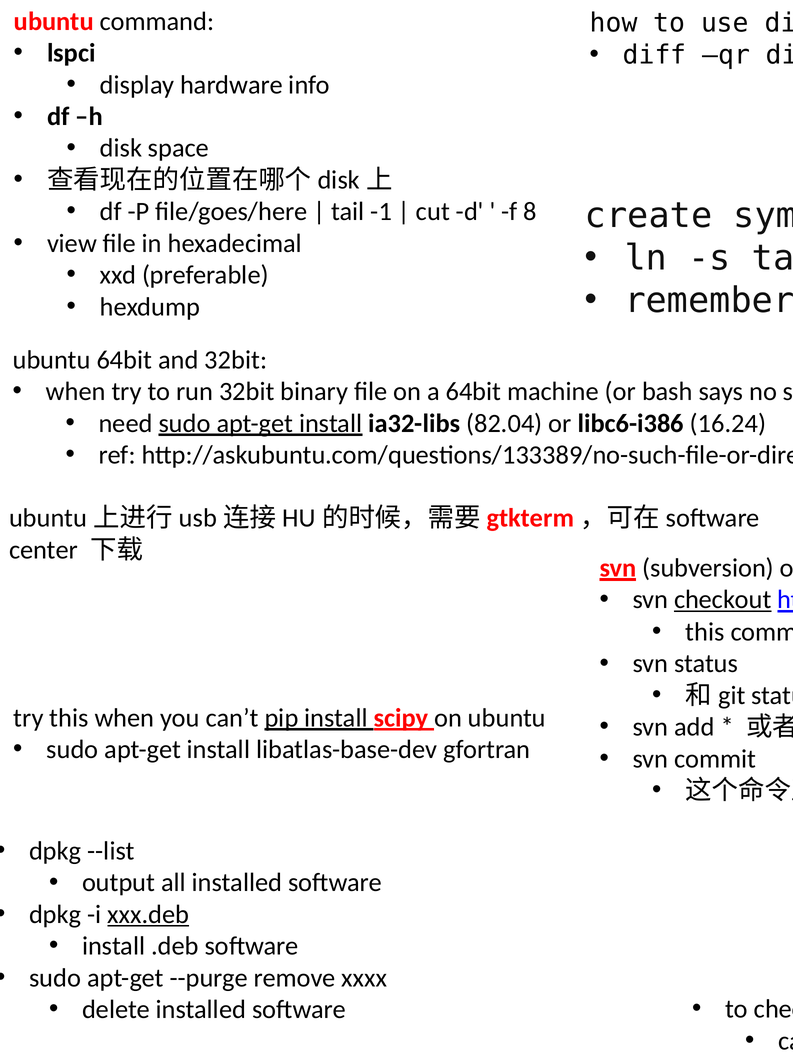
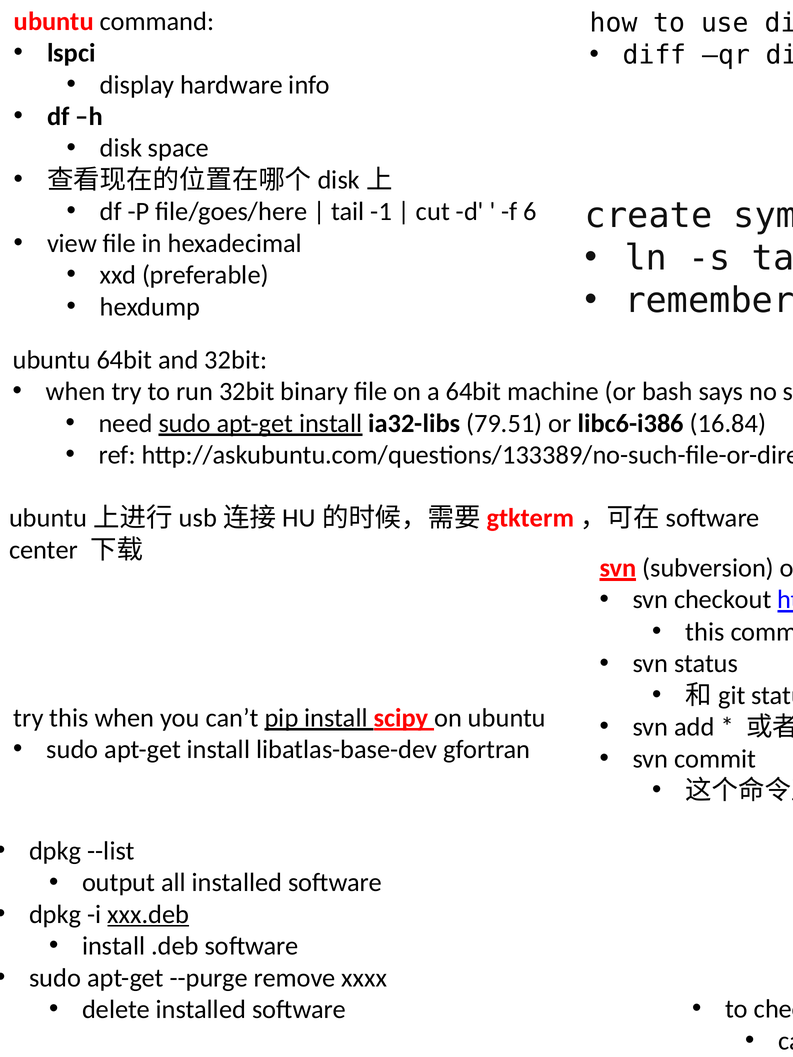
8: 8 -> 6 (530, 212)
82.04: 82.04 -> 79.51 (504, 423)
16.24: 16.24 -> 16.84 (728, 423)
checkout underline: present -> none (723, 600)
